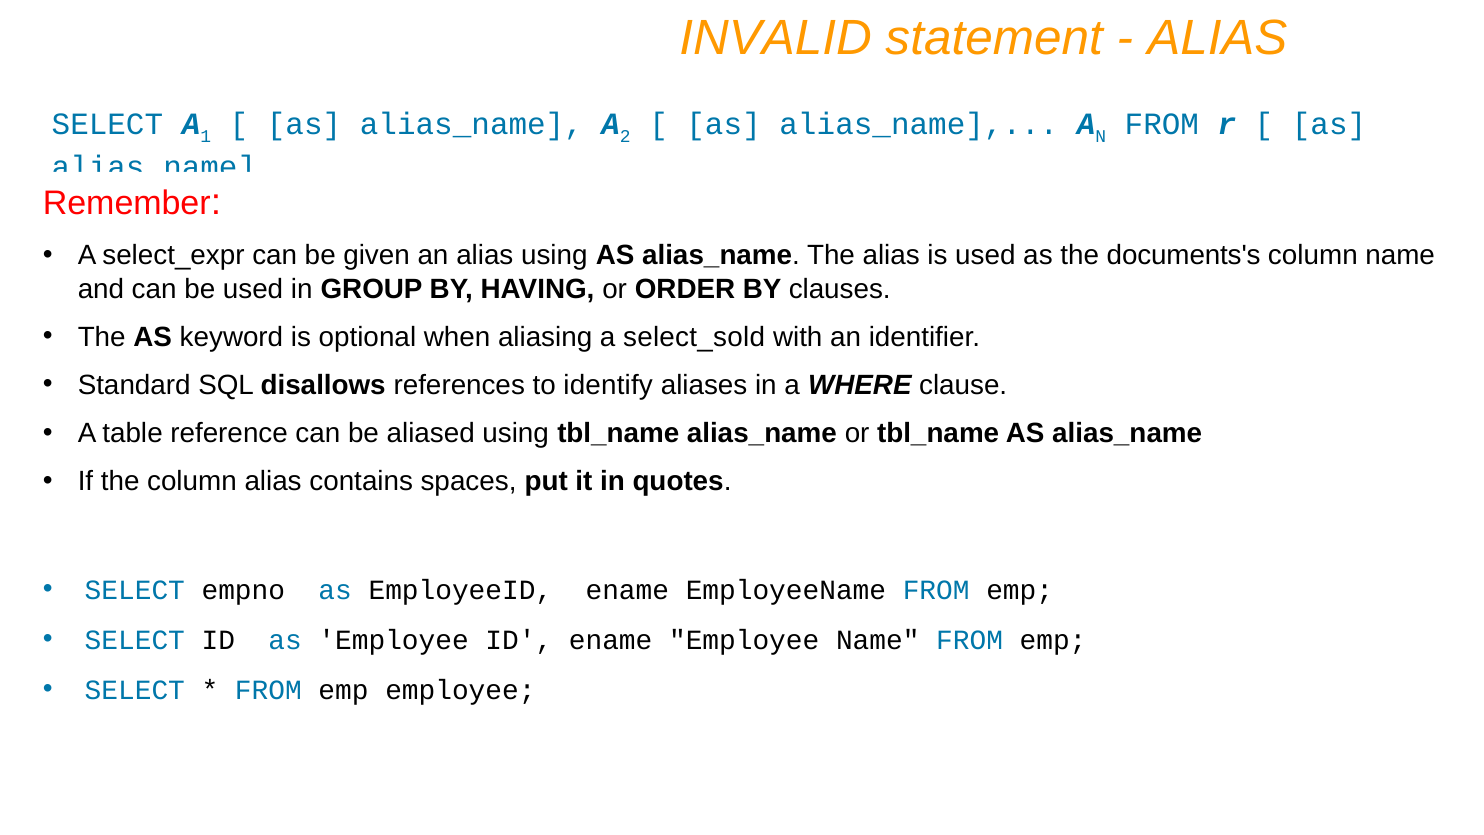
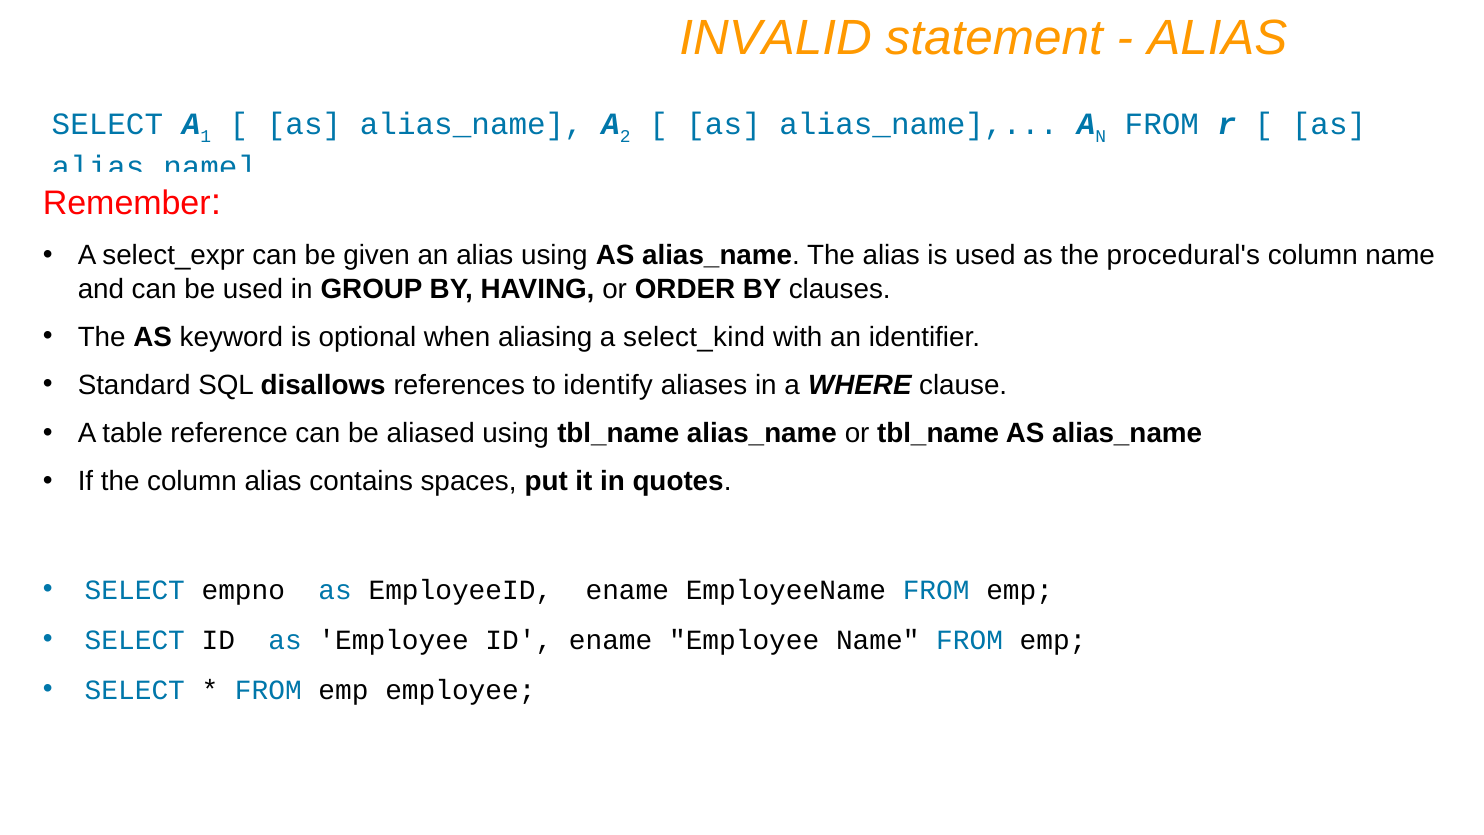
documents's: documents's -> procedural's (1183, 255)
select_sold: select_sold -> select_kind (694, 337)
